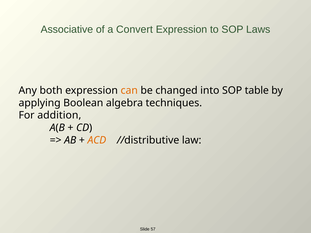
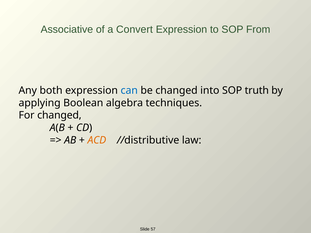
Laws: Laws -> From (258, 30)
can colour: orange -> blue (129, 91)
table: table -> truth (257, 91)
For addition: addition -> changed (59, 115)
